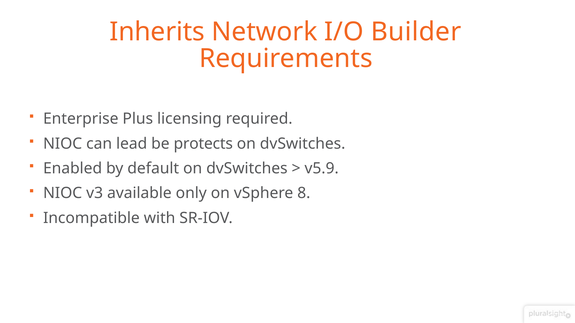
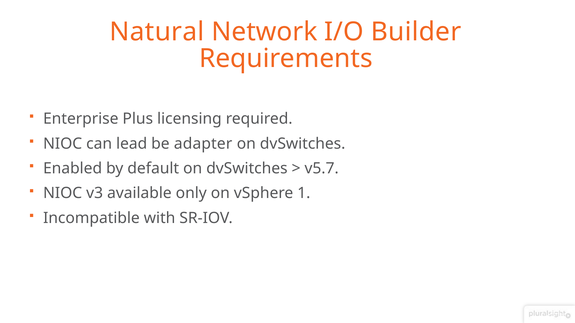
Inherits: Inherits -> Natural (157, 32)
protects: protects -> adapter (203, 144)
v5.9: v5.9 -> v5.7 (322, 169)
8: 8 -> 1 (304, 193)
